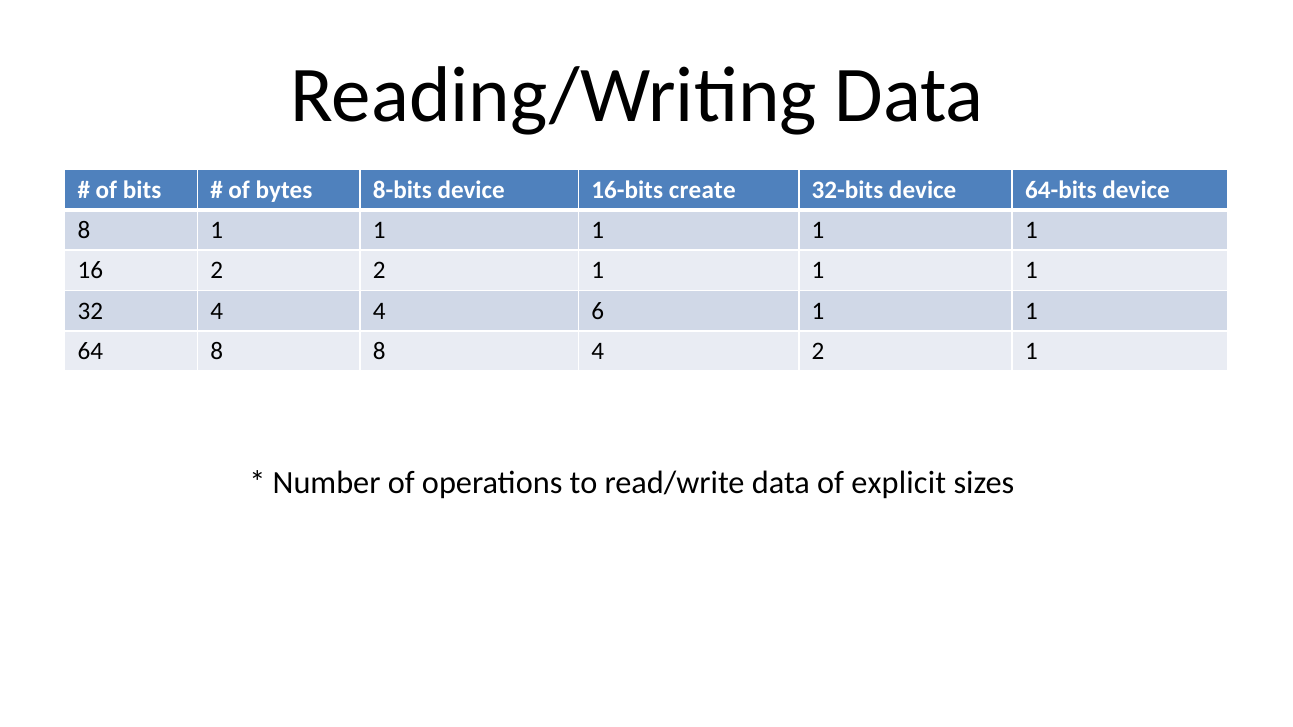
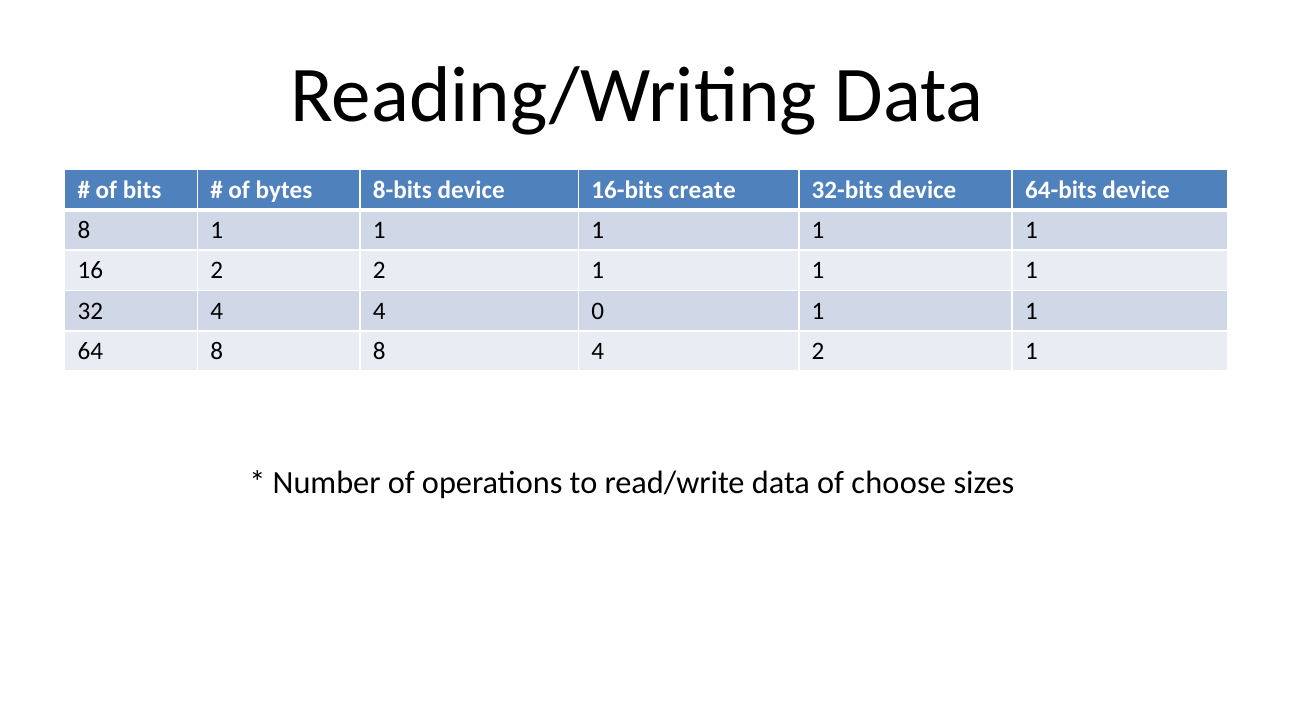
6: 6 -> 0 (598, 311)
explicit: explicit -> choose (899, 483)
